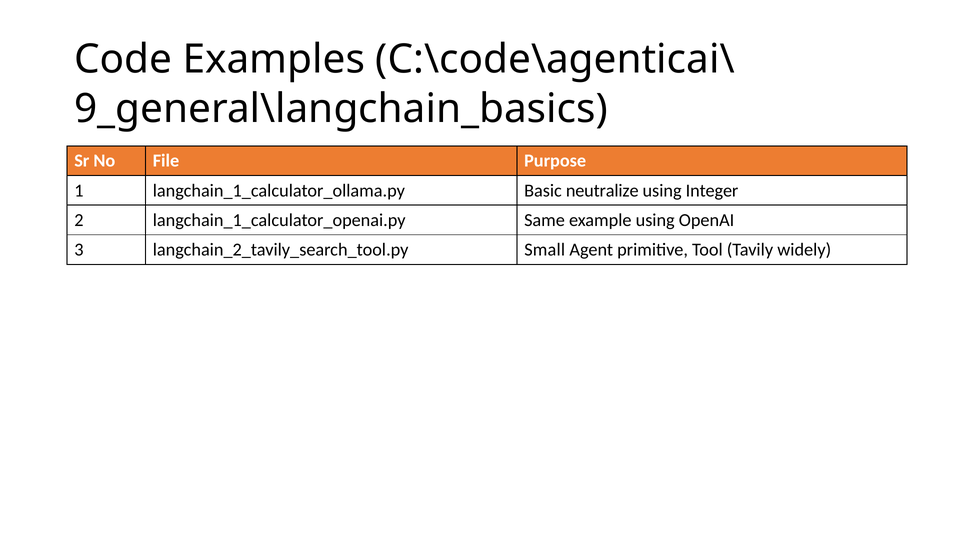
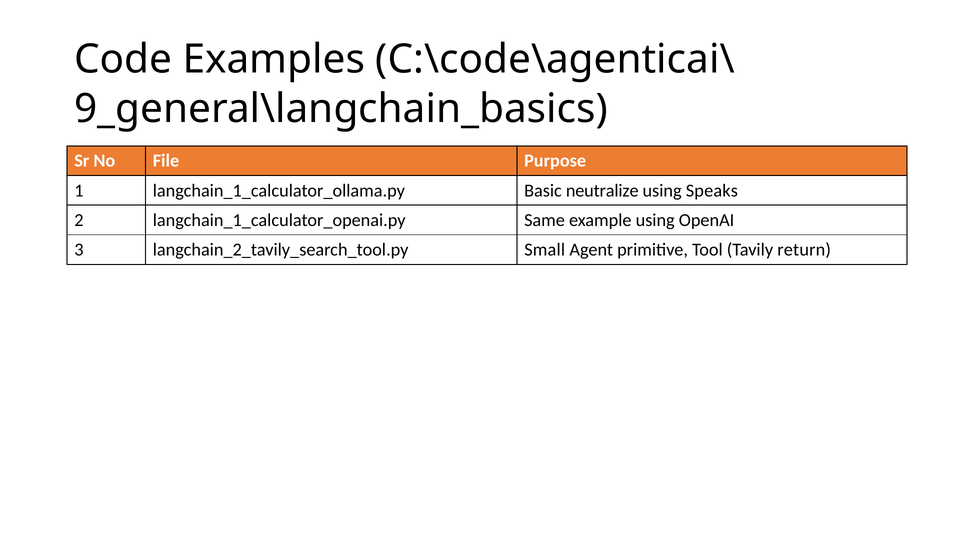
Integer: Integer -> Speaks (712, 190)
widely: widely -> return (804, 250)
